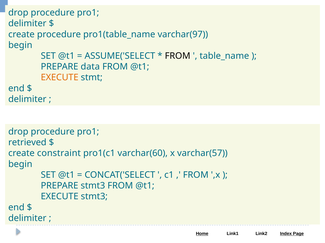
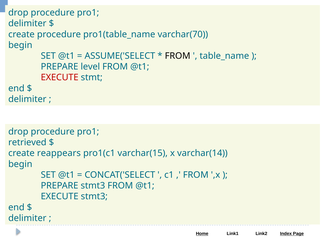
varchar(97: varchar(97 -> varchar(70 (183, 34)
data: data -> level (90, 67)
EXECUTE colour: orange -> red (60, 78)
constraint: constraint -> reappears (59, 154)
varchar(60: varchar(60 -> varchar(15 (143, 154)
varchar(57: varchar(57 -> varchar(14 (202, 154)
